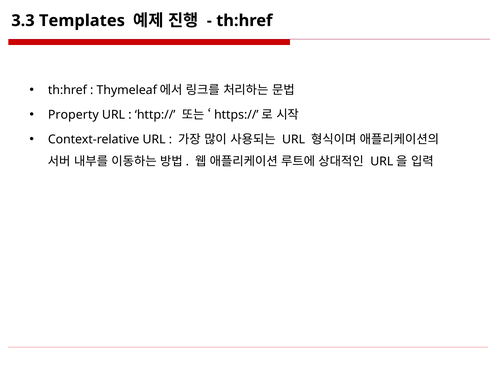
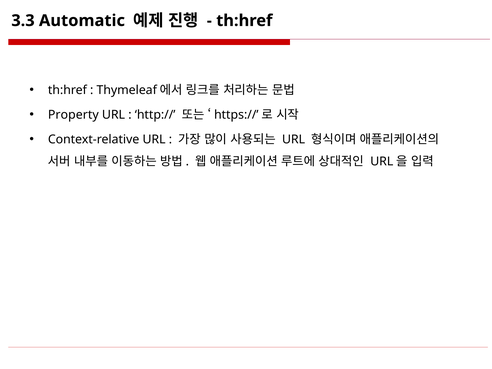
Templates: Templates -> Automatic (82, 21)
